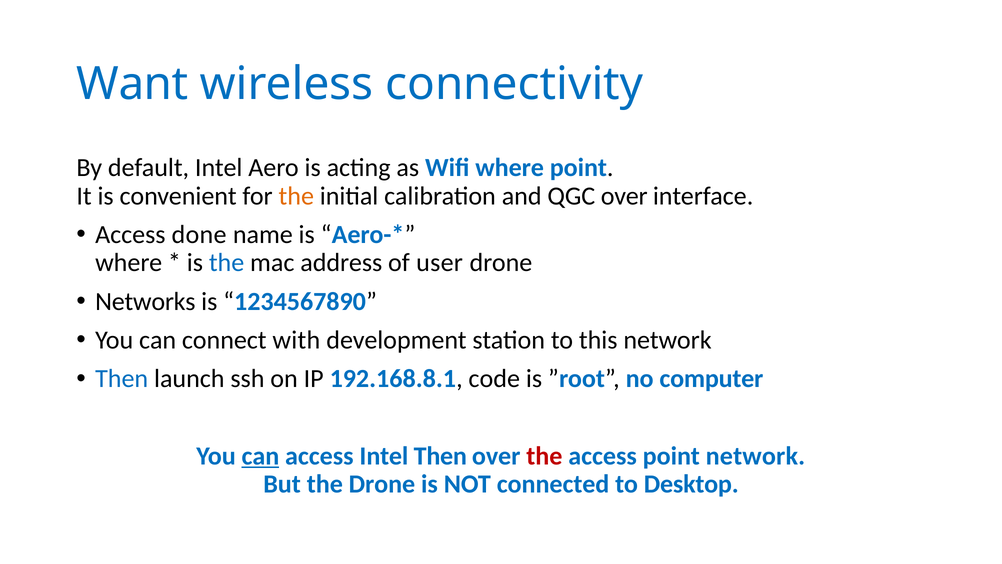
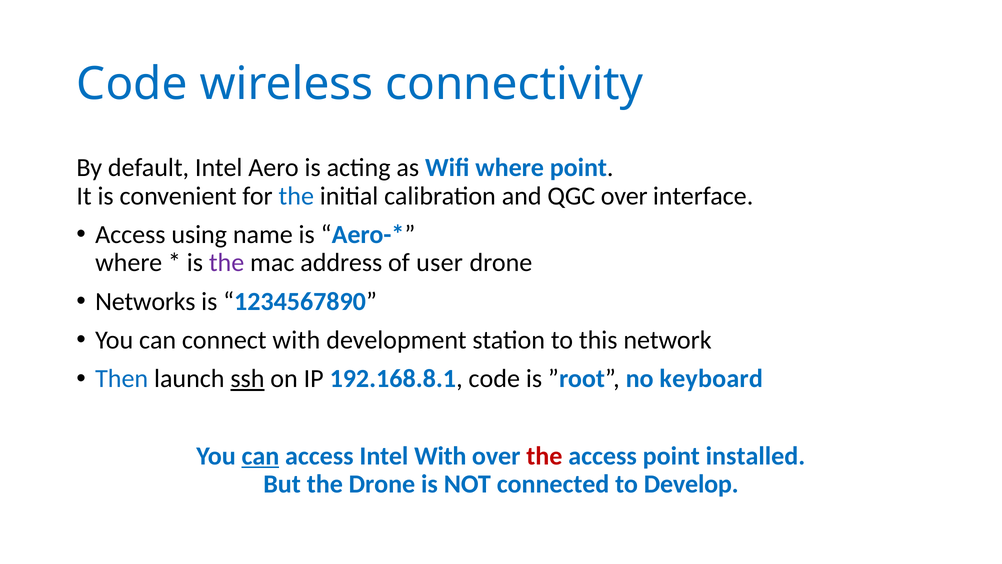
Want: Want -> Code (132, 84)
the colour: orange -> blue (296, 196)
done: done -> using (199, 234)
the colour: blue -> purple (227, 263)
ssh underline: none -> present (247, 378)
computer: computer -> keyboard (711, 378)
Intel Then: Then -> With (440, 456)
point network: network -> installed (756, 456)
Desktop: Desktop -> Develop (691, 484)
